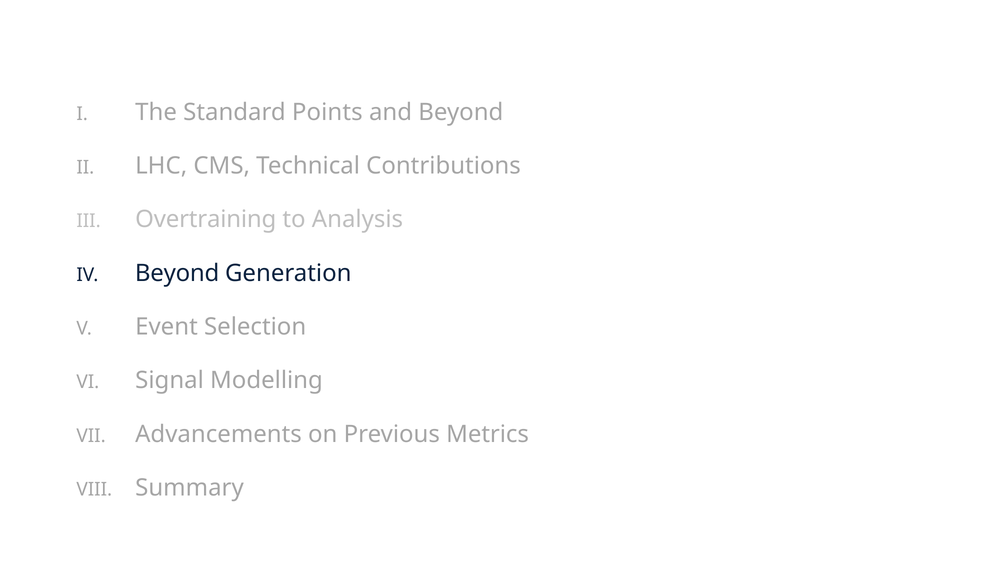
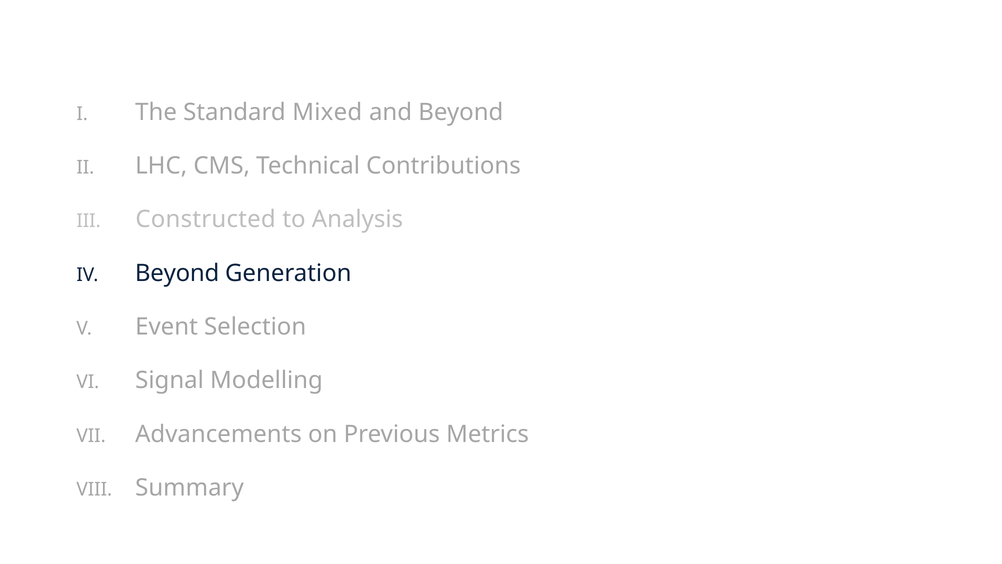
Points: Points -> Mixed (327, 112)
Overtraining: Overtraining -> Constructed (206, 219)
